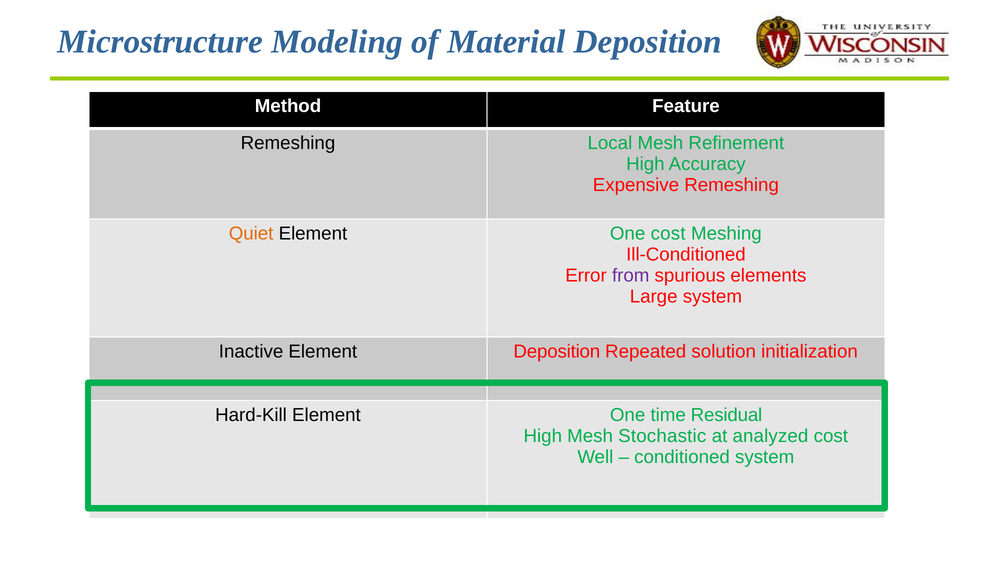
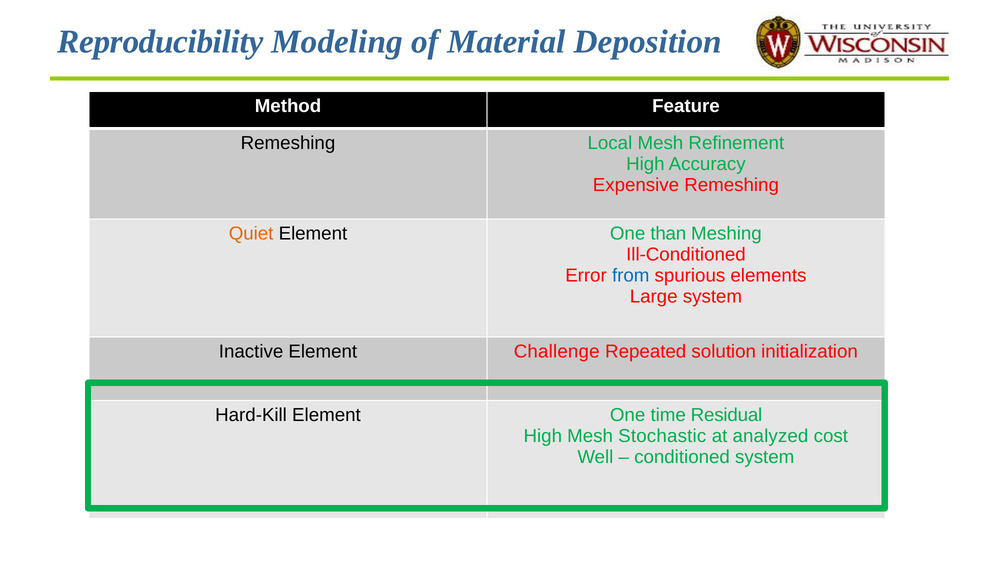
Microstructure: Microstructure -> Reproducibility (160, 42)
One cost: cost -> than (668, 234)
from colour: purple -> blue (631, 276)
Element Deposition: Deposition -> Challenge (557, 352)
